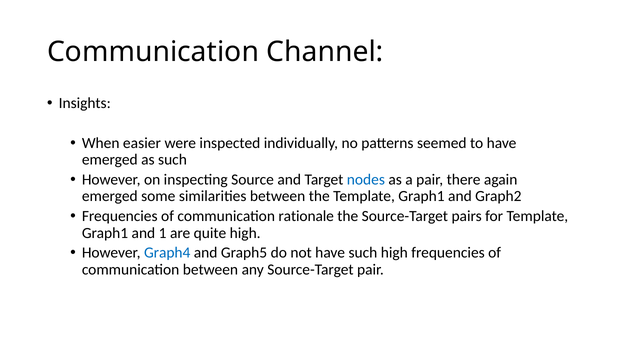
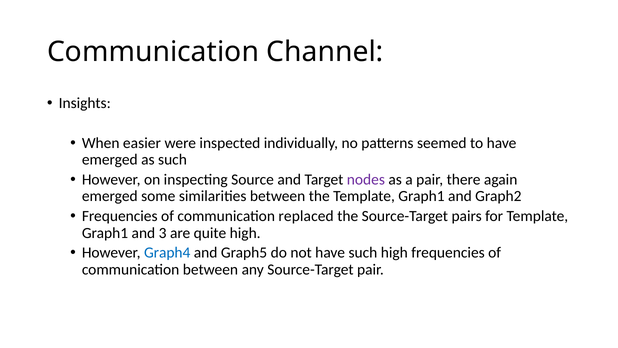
nodes colour: blue -> purple (366, 179)
rationale: rationale -> replaced (306, 216)
1: 1 -> 3 (163, 233)
